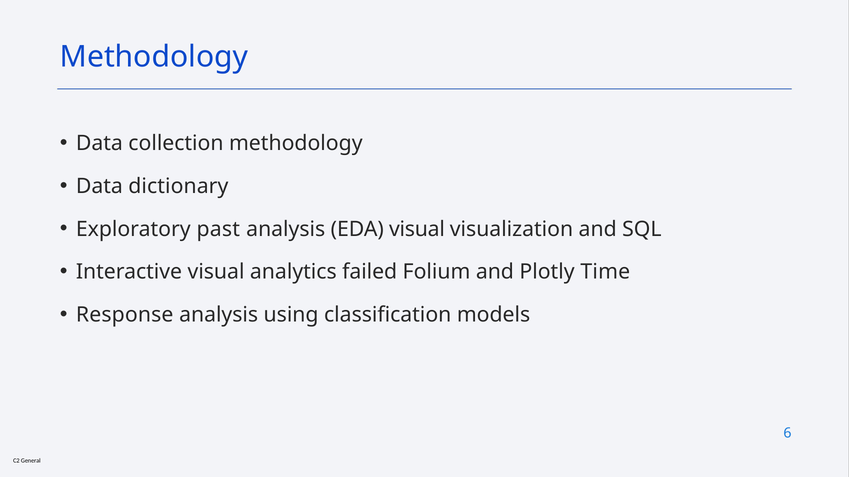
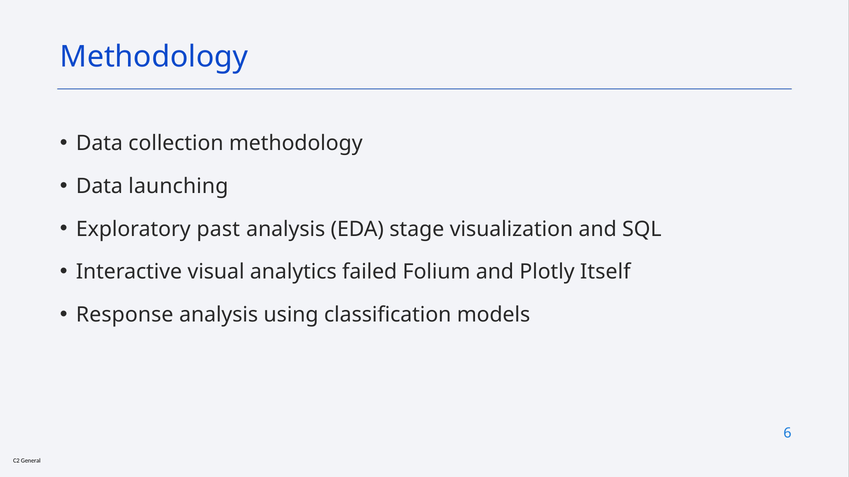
dictionary: dictionary -> launching (178, 186)
EDA visual: visual -> stage (417, 229)
Time: Time -> Itself (605, 272)
